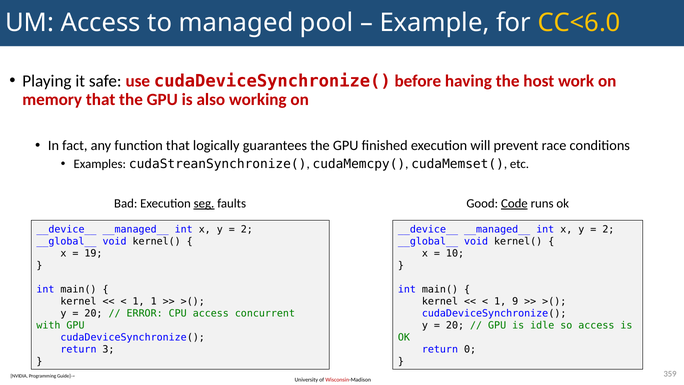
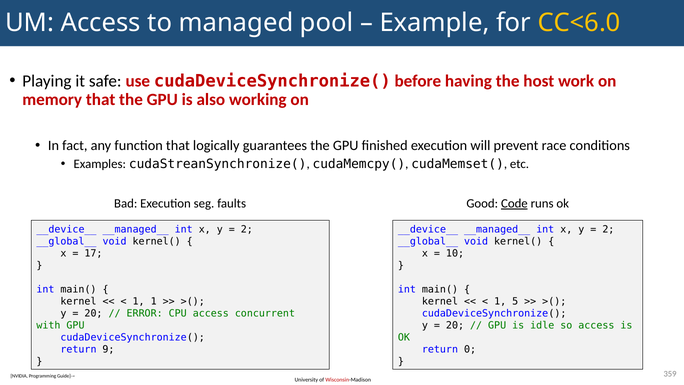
seg underline: present -> none (204, 203)
19: 19 -> 17 (93, 253)
9: 9 -> 5 (515, 301)
3: 3 -> 9 (108, 349)
